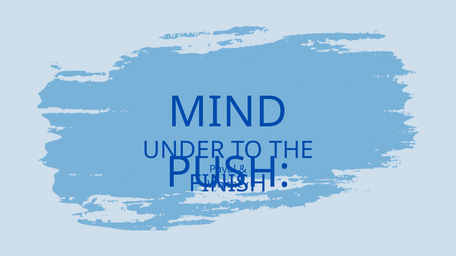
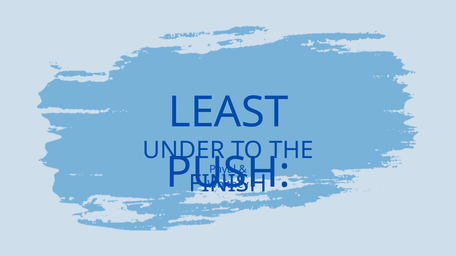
MIND: MIND -> LEAST (228, 113)
